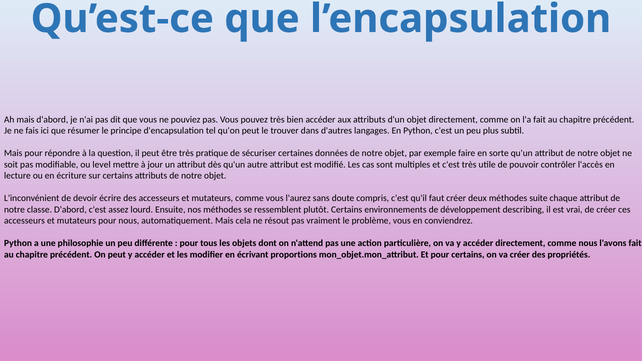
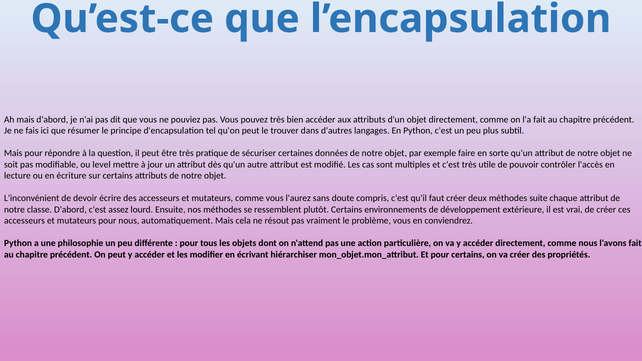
describing: describing -> extérieure (523, 210)
proportions: proportions -> hiérarchiser (294, 255)
